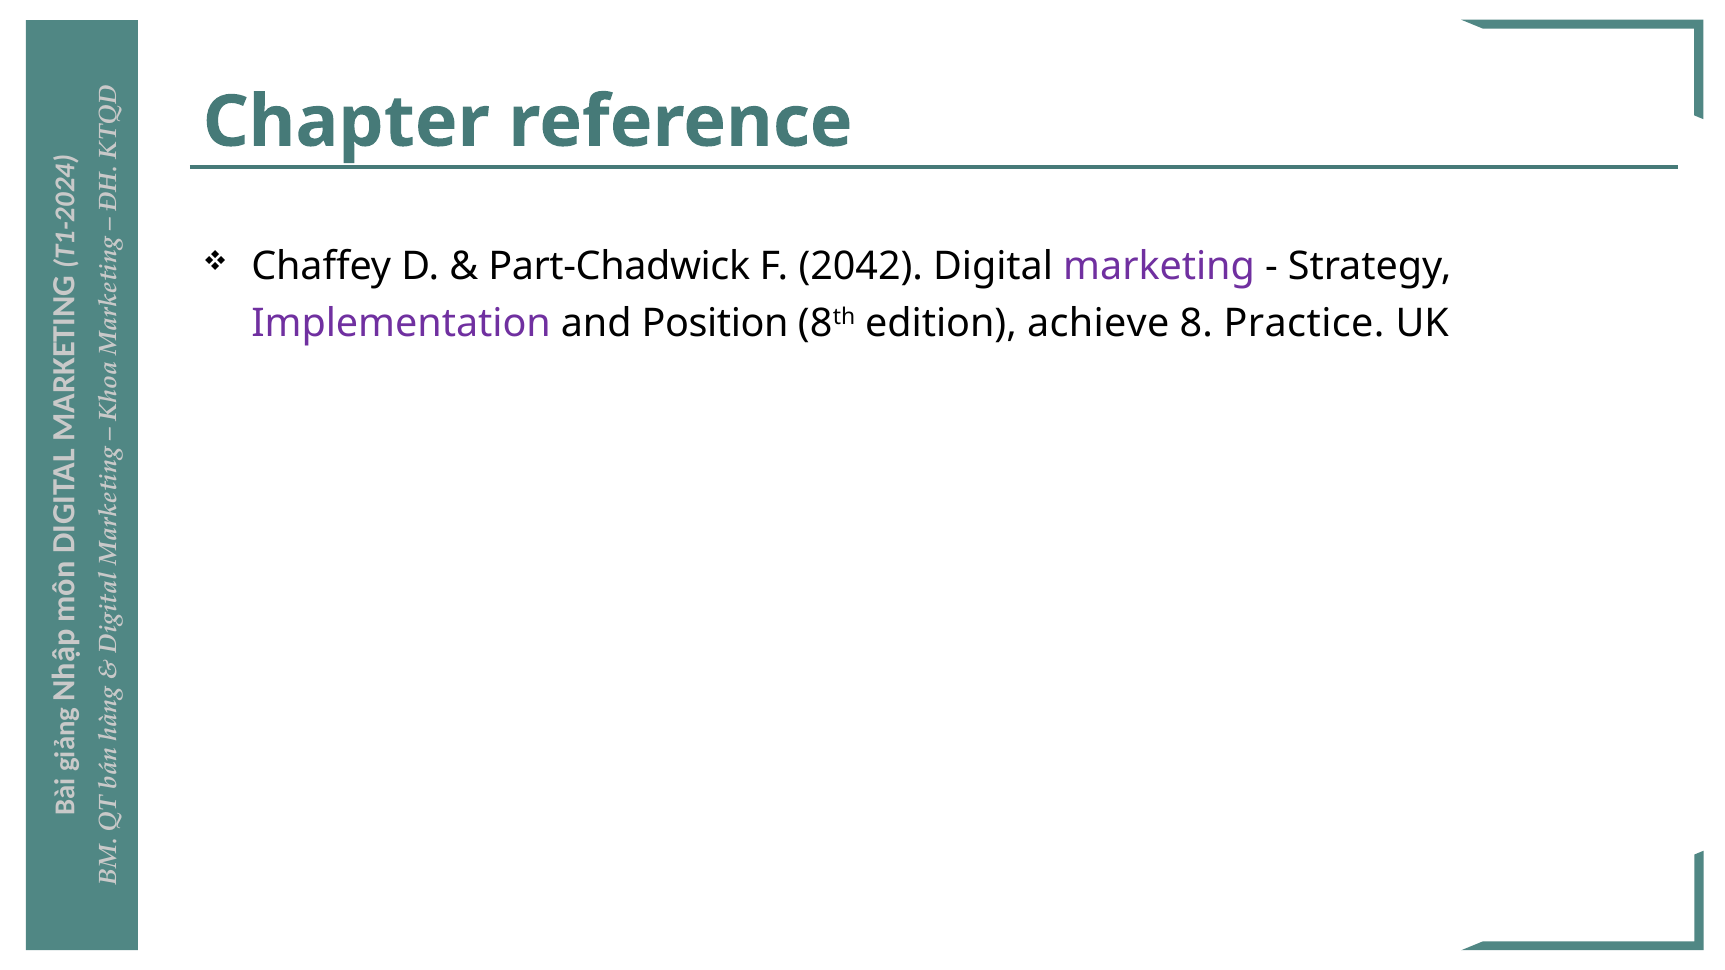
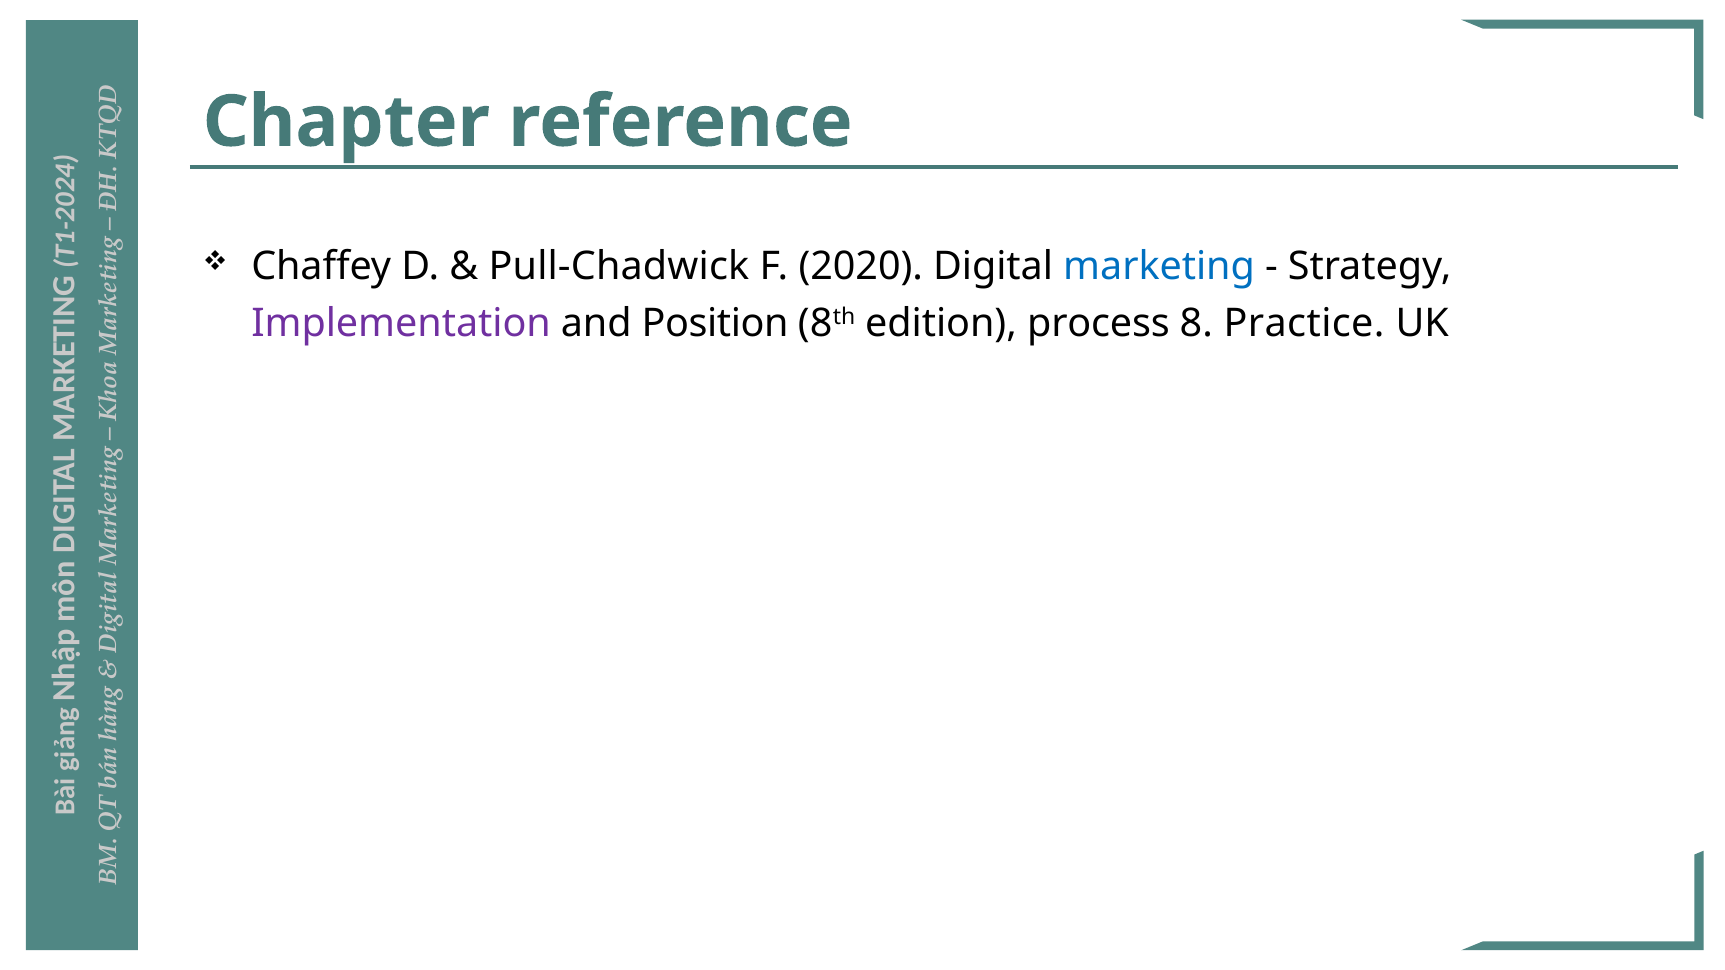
Part-Chadwick: Part-Chadwick -> Pull-Chadwick (619, 267)
2042: 2042 -> 2020 (861, 267)
marketing colour: purple -> blue (1159, 267)
achieve: achieve -> process (1098, 324)
